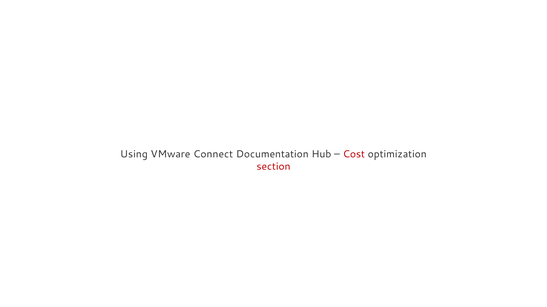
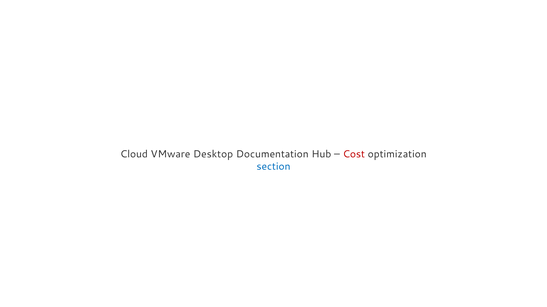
Using: Using -> Cloud (134, 154)
Connect: Connect -> Desktop (213, 154)
section colour: red -> blue (273, 167)
